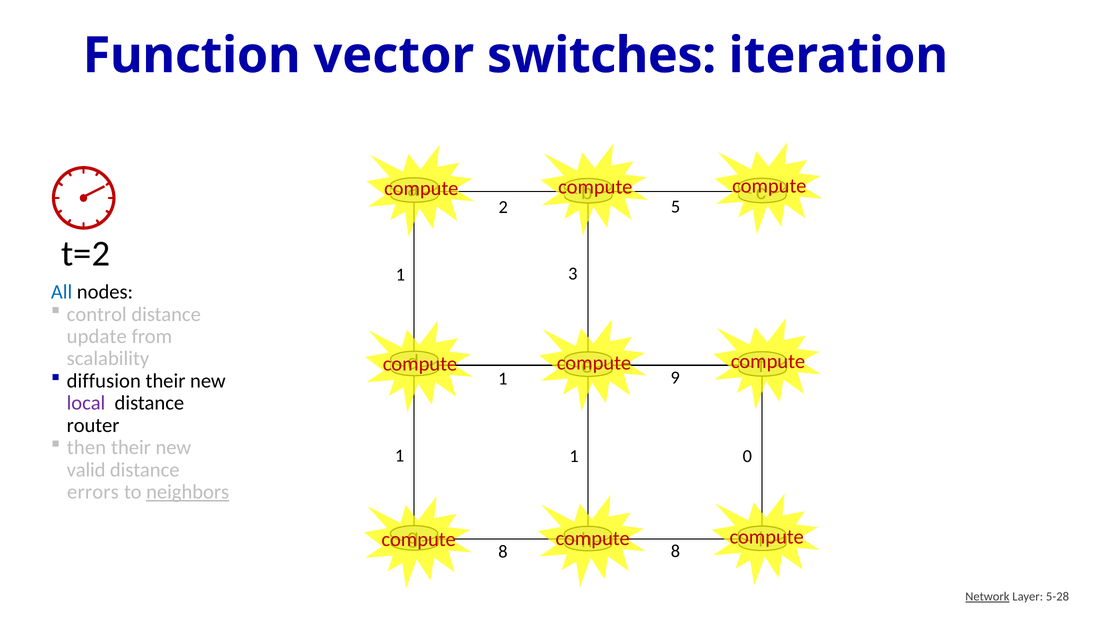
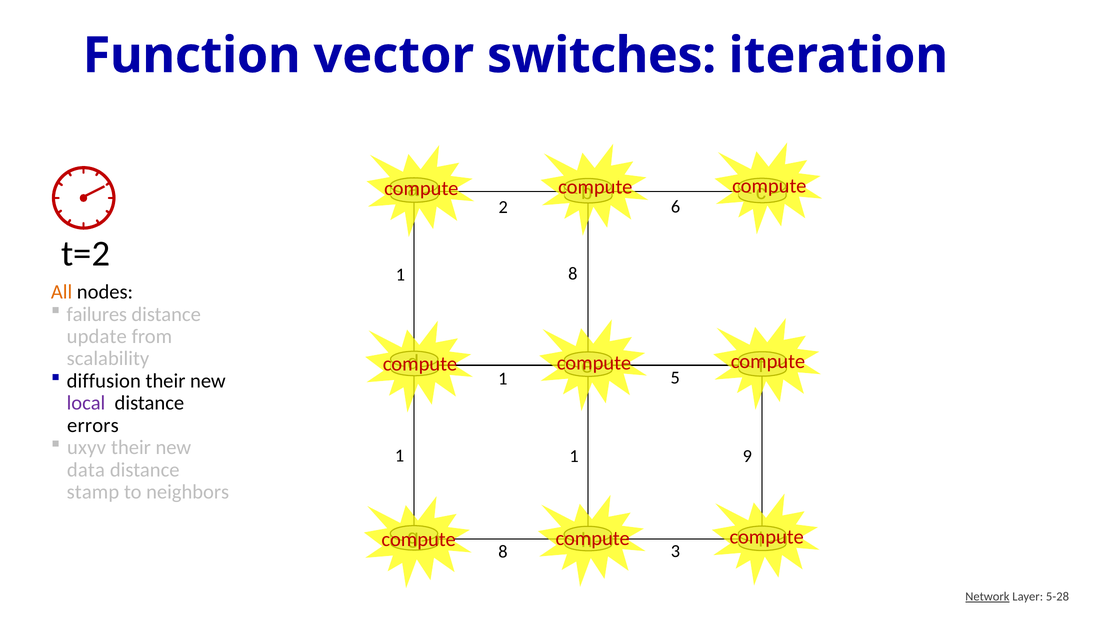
5: 5 -> 6 (676, 207)
1 3: 3 -> 8 (573, 274)
All colour: blue -> orange (62, 292)
control: control -> failures (97, 315)
9: 9 -> 5 (675, 378)
router: router -> errors (93, 426)
then: then -> uxyv (87, 448)
0: 0 -> 9 (747, 457)
valid: valid -> data (86, 470)
errors: errors -> stamp (93, 492)
neighbors underline: present -> none (188, 492)
8 8: 8 -> 3 (675, 552)
